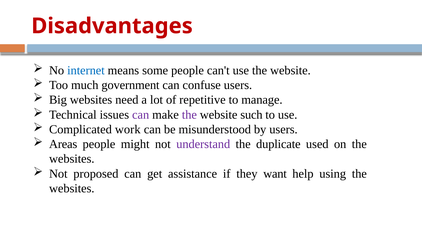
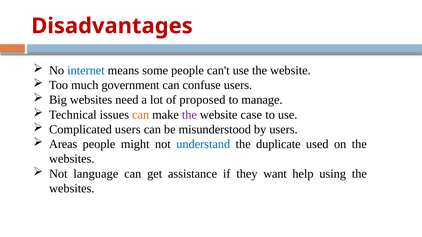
repetitive: repetitive -> proposed (202, 100)
can colour: purple -> orange (141, 115)
such: such -> case (251, 115)
Complicated work: work -> users (128, 130)
understand colour: purple -> blue (203, 144)
proposed: proposed -> language (96, 174)
